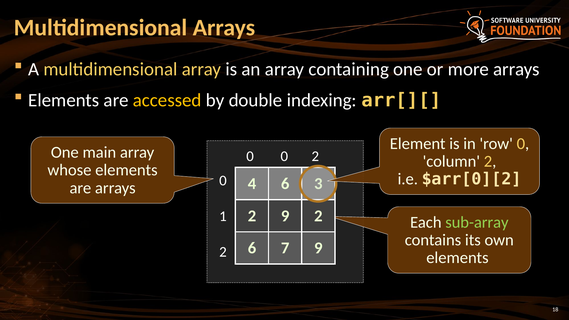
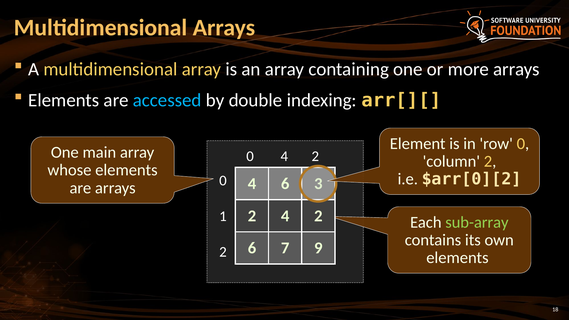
accessed colour: yellow -> light blue (167, 100)
0 0: 0 -> 4 (284, 156)
2 9: 9 -> 4 (285, 216)
